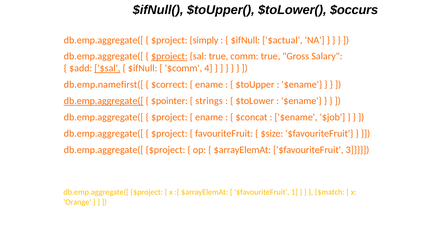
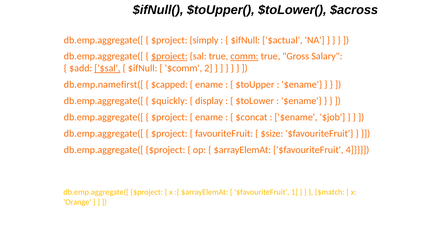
$occurs: $occurs -> $across (354, 10)
comm underline: none -> present (244, 56)
4: 4 -> 2 (208, 68)
$correct: $correct -> $capped (169, 85)
db.emp.aggregate([ underline: present -> none (104, 101)
$pointer: $pointer -> $quickly (169, 101)
strings: strings -> display (209, 101)
3: 3 -> 4 (357, 150)
